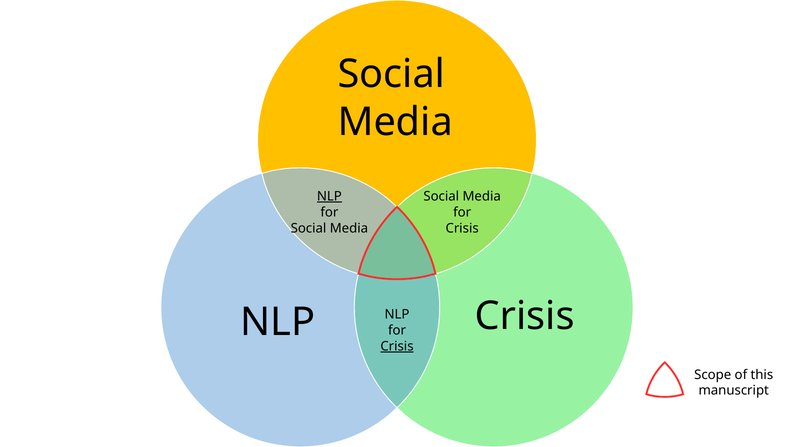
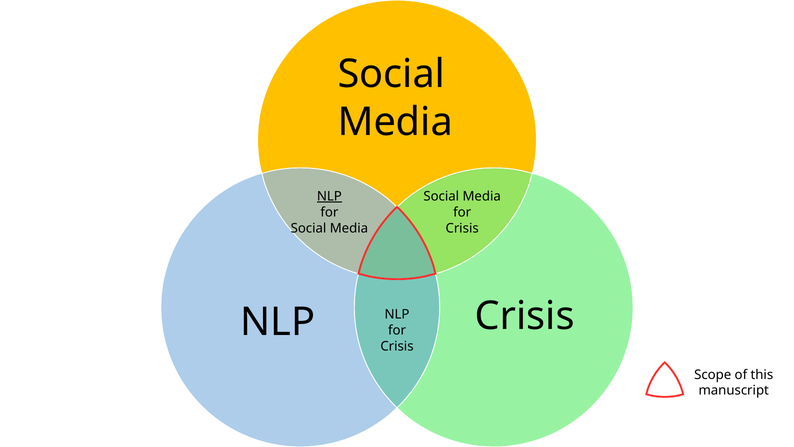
Crisis underline: present -> none (397, 346)
